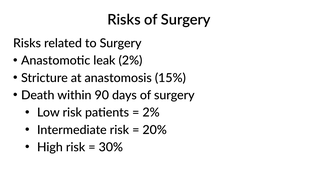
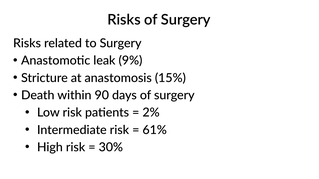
leak 2%: 2% -> 9% (130, 61)
20%: 20% -> 61% (155, 130)
